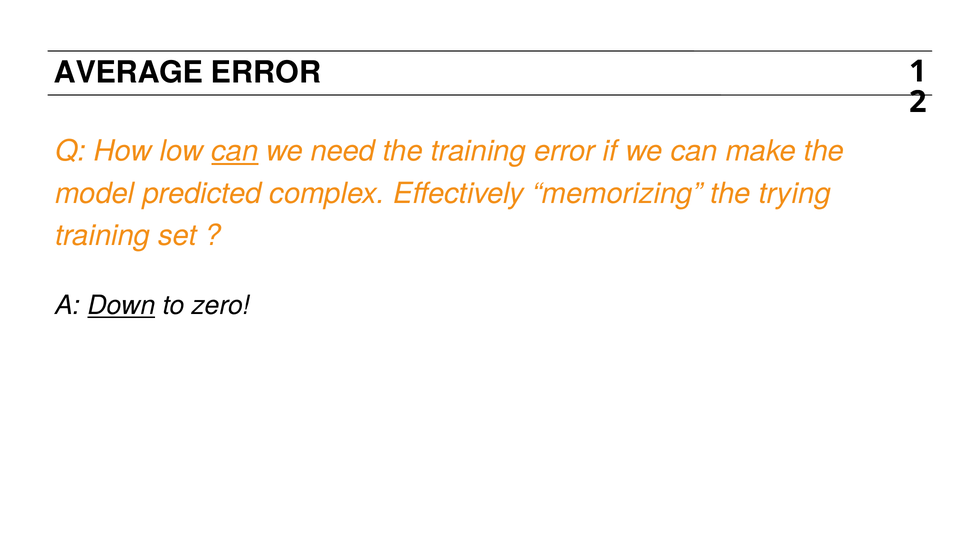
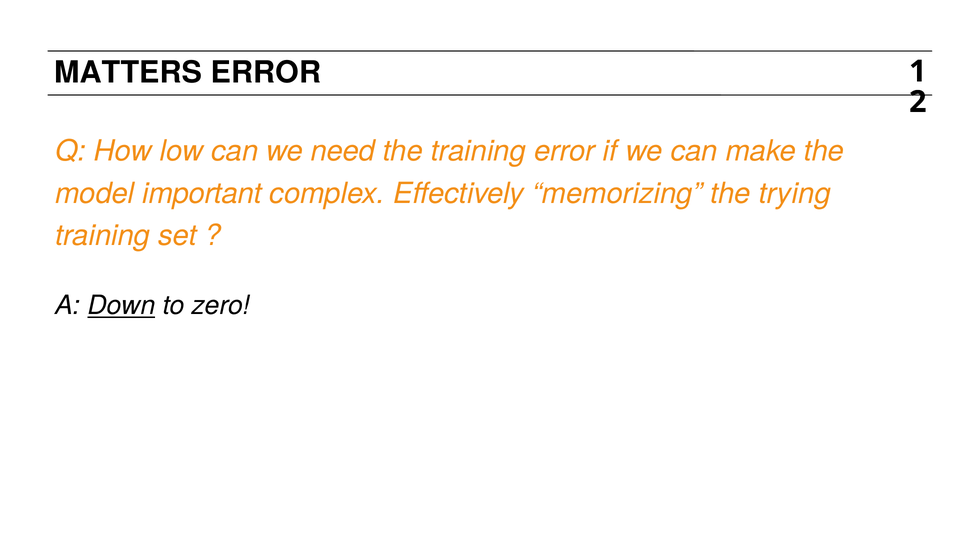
AVERAGE: AVERAGE -> MATTERS (128, 73)
can underline: present -> none (235, 151)
predicted: predicted -> important (202, 194)
